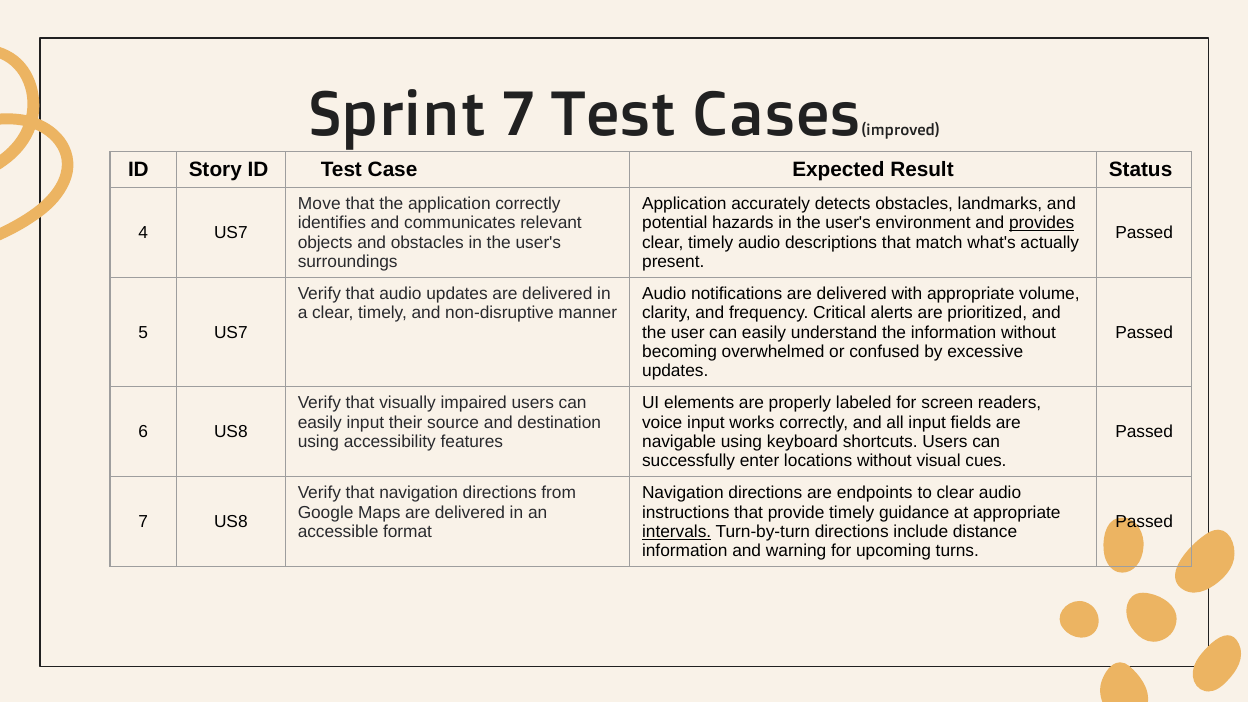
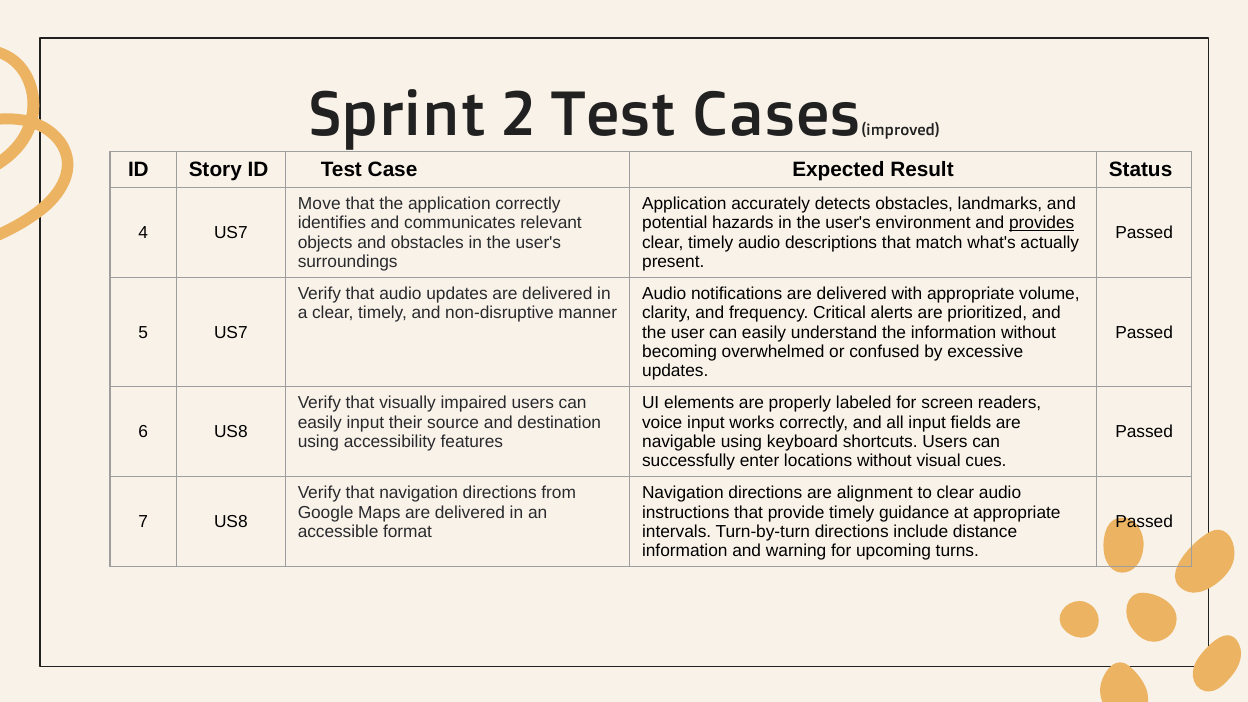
Sprint 7: 7 -> 2 (519, 115)
endpoints: endpoints -> alignment (875, 493)
intervals underline: present -> none (677, 532)
